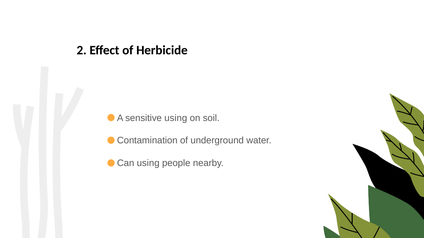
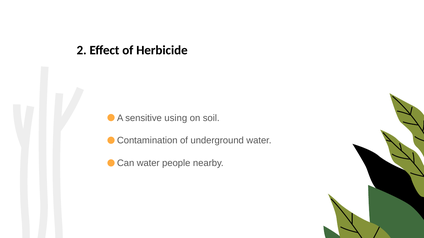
using: using -> water (148, 163)
